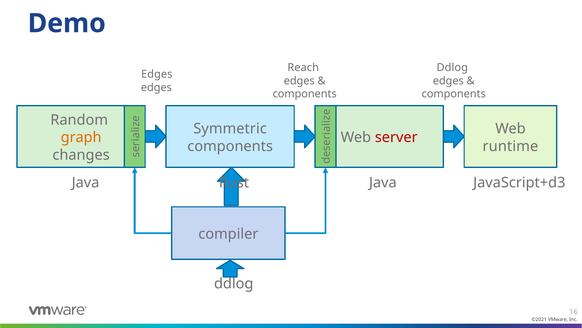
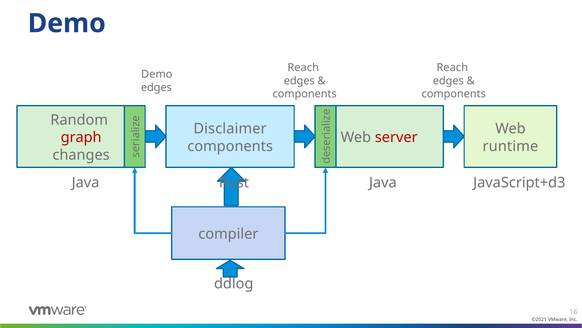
Ddlog: Ddlog -> Reach (452, 68)
Edges: Edges -> Demo (157, 74)
Symmetric: Symmetric -> Disclaimer (230, 129)
graph colour: orange -> red (81, 137)
